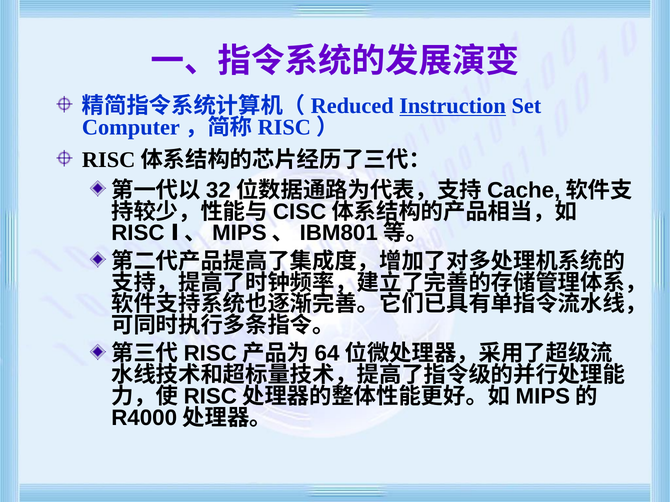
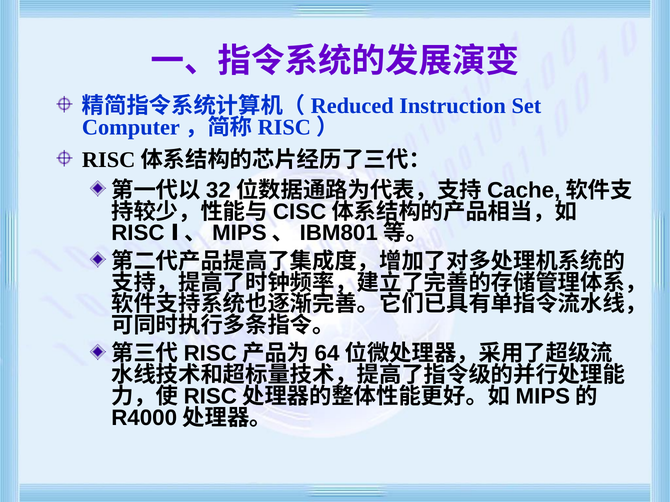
Instruction underline: present -> none (453, 106)
